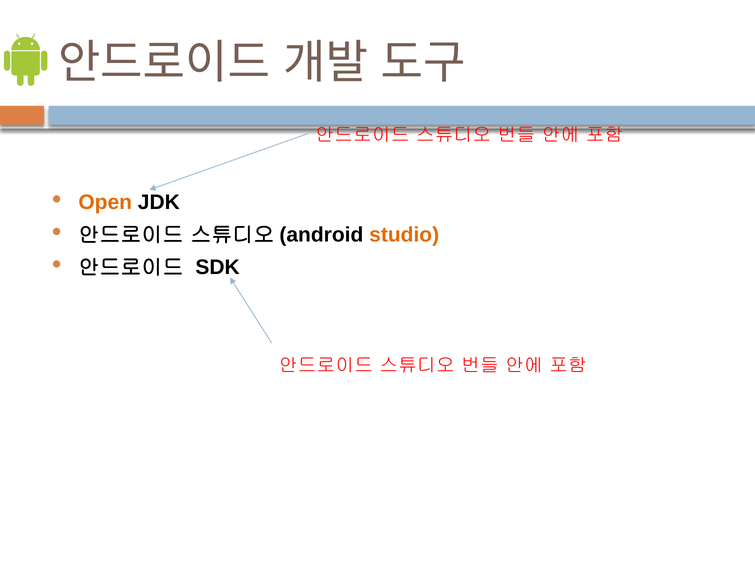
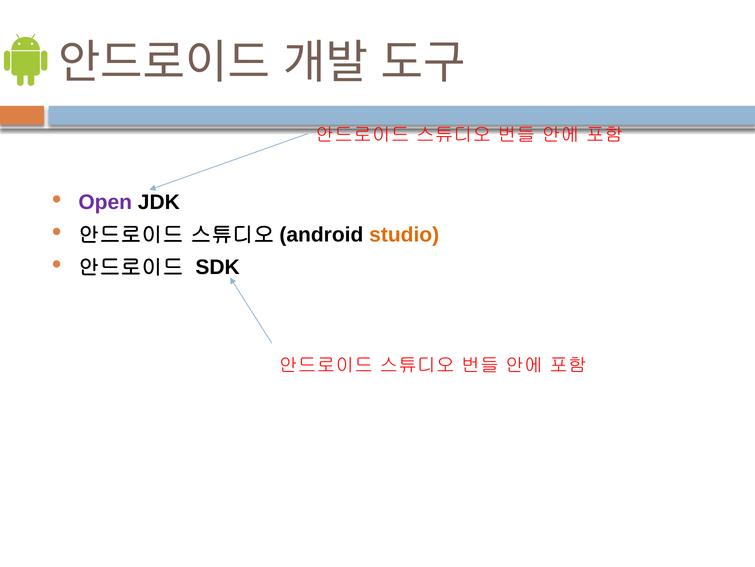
Open colour: orange -> purple (105, 202)
